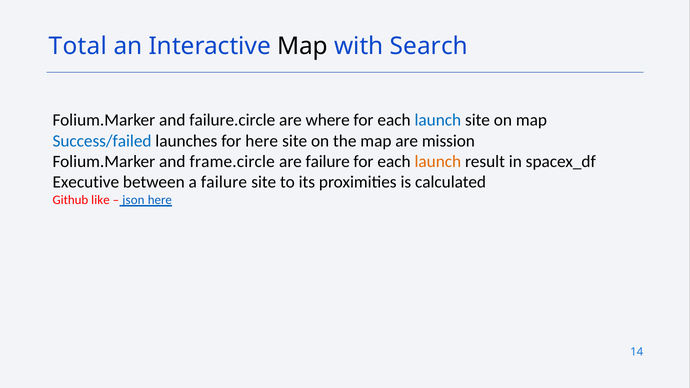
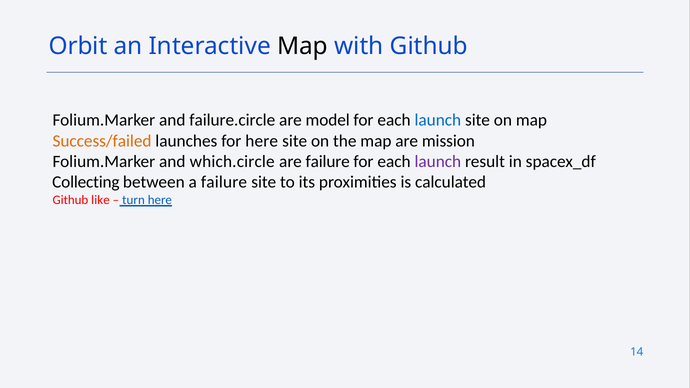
Total: Total -> Orbit (78, 46)
with Search: Search -> Github (429, 46)
where: where -> model (328, 120)
Success/failed colour: blue -> orange (102, 141)
frame.circle: frame.circle -> which.circle (232, 162)
launch colour: orange -> purple (438, 162)
Executive: Executive -> Collecting (86, 182)
json: json -> turn (133, 200)
